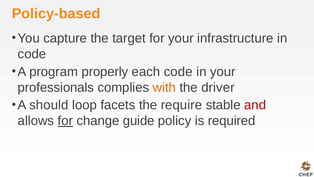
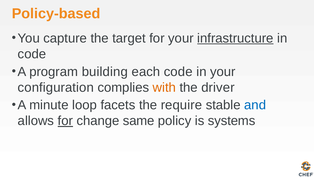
infrastructure underline: none -> present (235, 38)
properly: properly -> building (105, 72)
professionals: professionals -> configuration (56, 87)
should: should -> minute (49, 105)
and colour: red -> blue (255, 105)
guide: guide -> same (139, 121)
required: required -> systems (232, 121)
